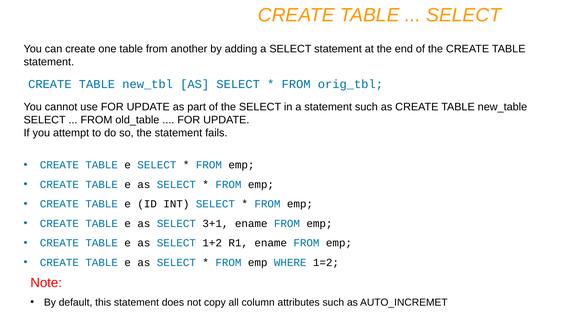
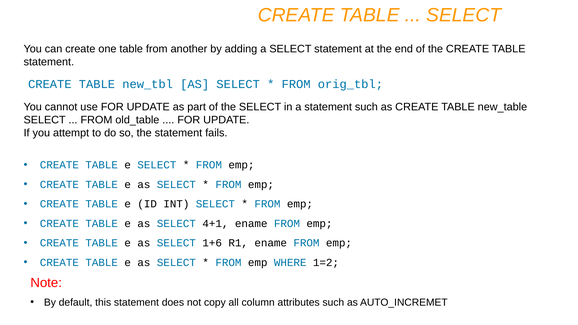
3+1: 3+1 -> 4+1 (215, 224)
1+2: 1+2 -> 1+6 (212, 243)
